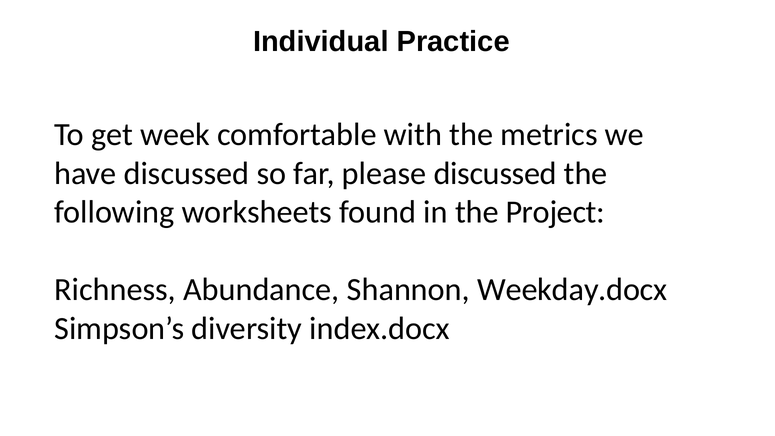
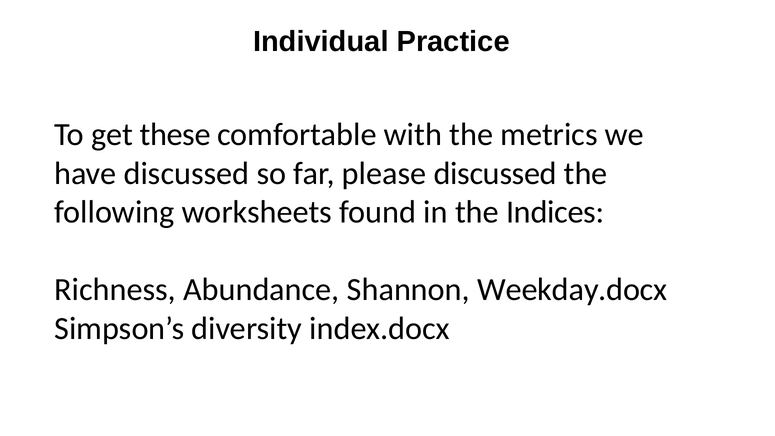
week: week -> these (175, 135)
Project: Project -> Indices (555, 212)
